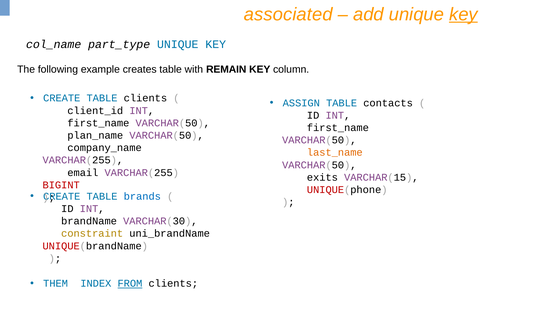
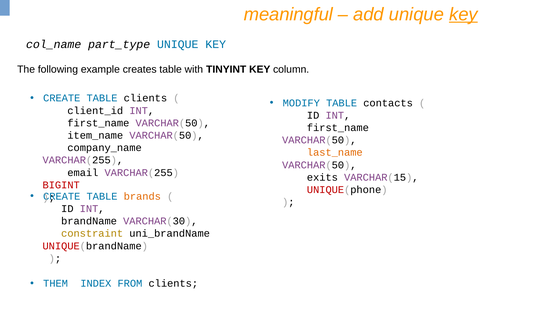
associated: associated -> meaningful (288, 14)
REMAIN: REMAIN -> TINYINT (226, 70)
ASSIGN: ASSIGN -> MODIFY (301, 103)
plan_name: plan_name -> item_name (95, 135)
brands colour: blue -> orange (142, 196)
FROM underline: present -> none (130, 283)
